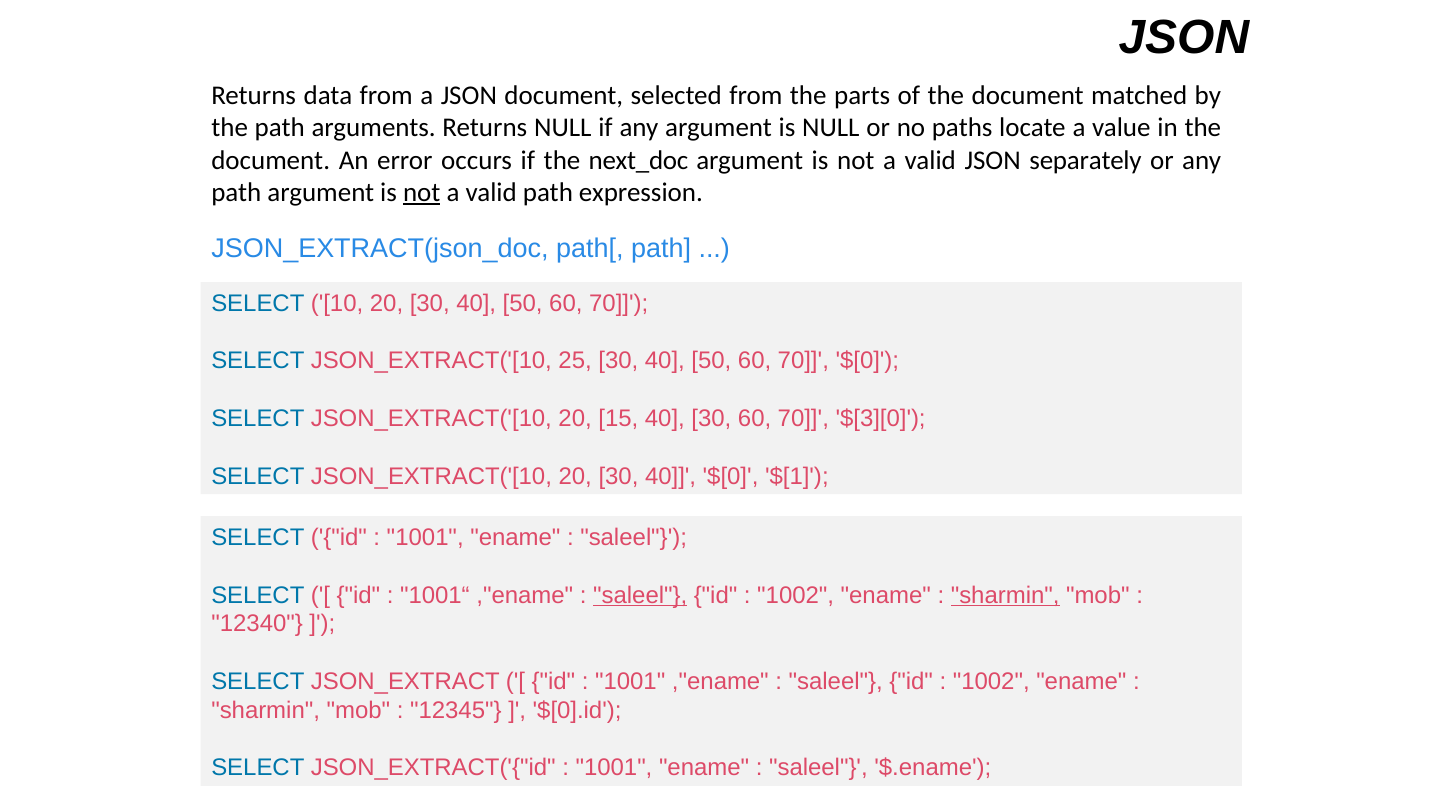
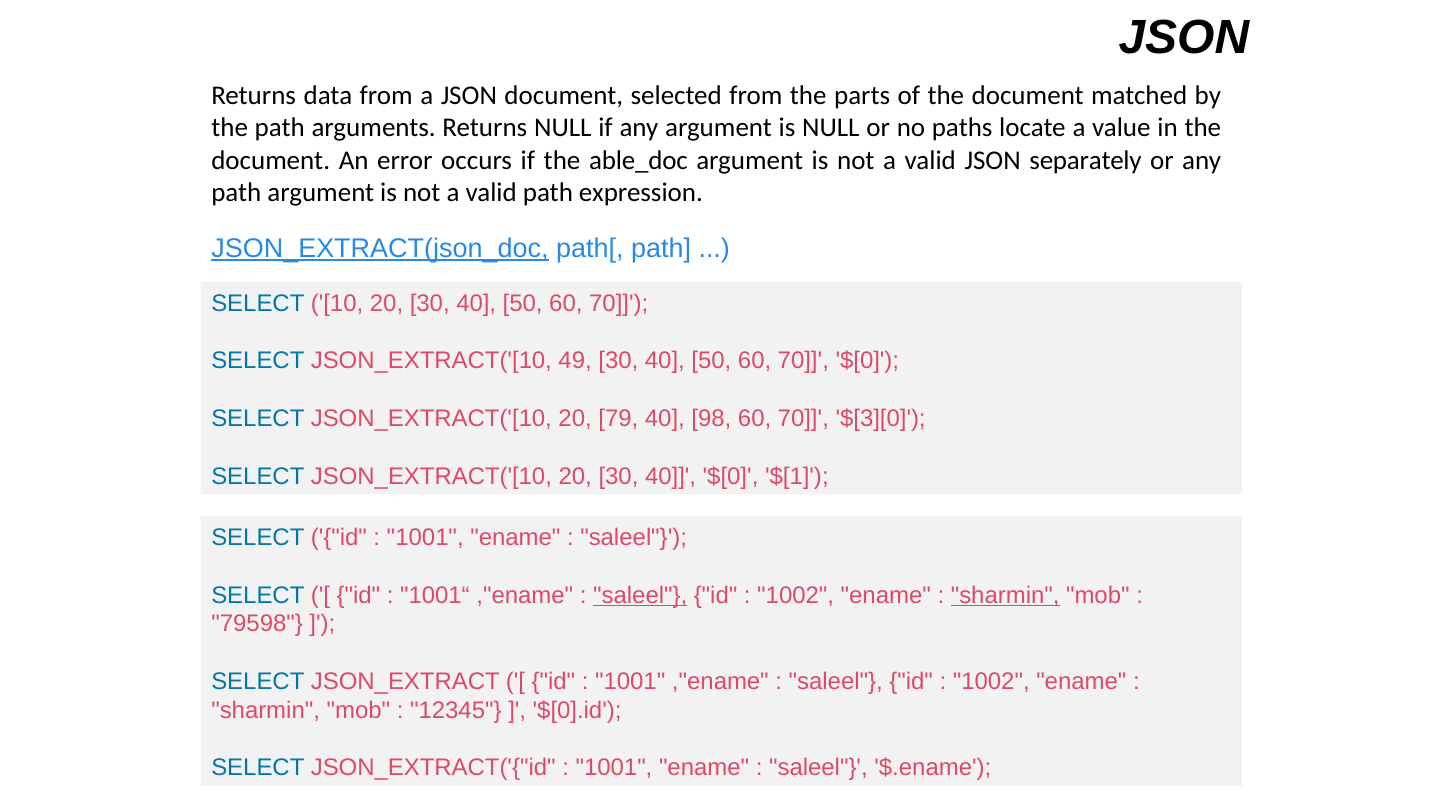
next_doc: next_doc -> able_doc (638, 160)
not underline: present -> none (422, 193)
JSON_EXTRACT(json_doc underline: none -> present (380, 248)
25: 25 -> 49 (575, 361)
15: 15 -> 79 (618, 419)
40 30: 30 -> 98 (711, 419)
12340: 12340 -> 79598 (257, 624)
